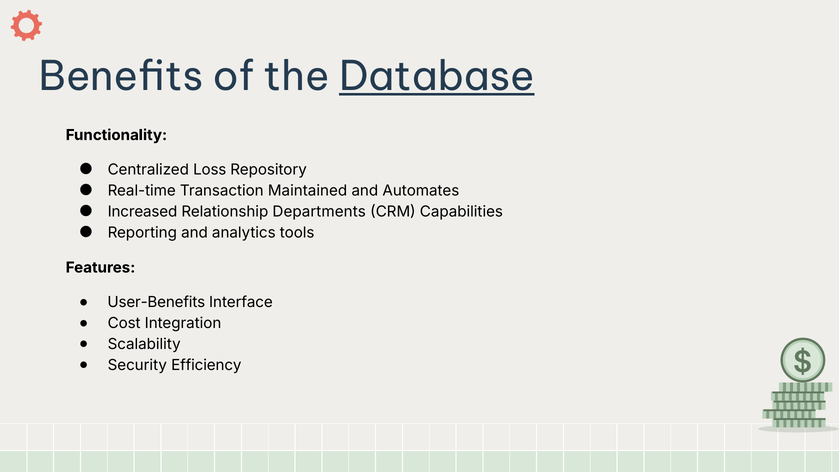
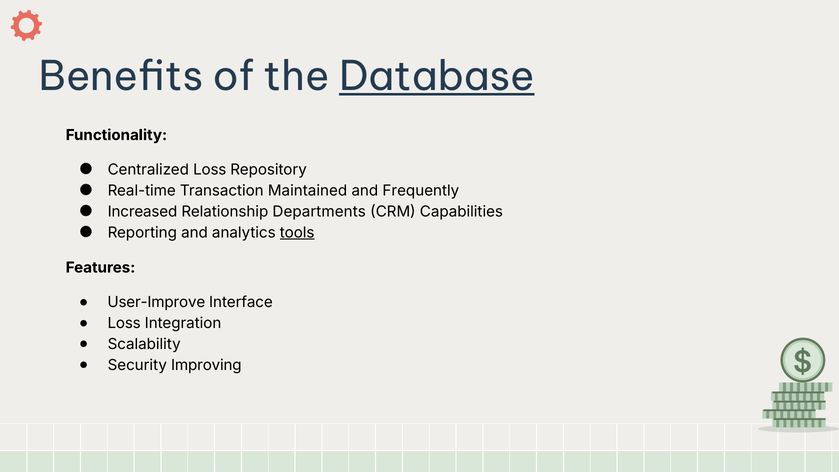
Automates: Automates -> Frequently (421, 191)
tools underline: none -> present (297, 233)
User-Benefits: User-Benefits -> User-Improve (156, 302)
Cost: Cost -> Loss (124, 323)
Efficiency: Efficiency -> Improving (206, 365)
